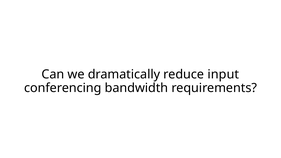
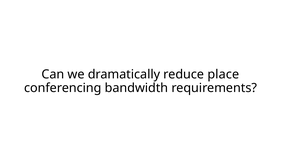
input: input -> place (223, 74)
